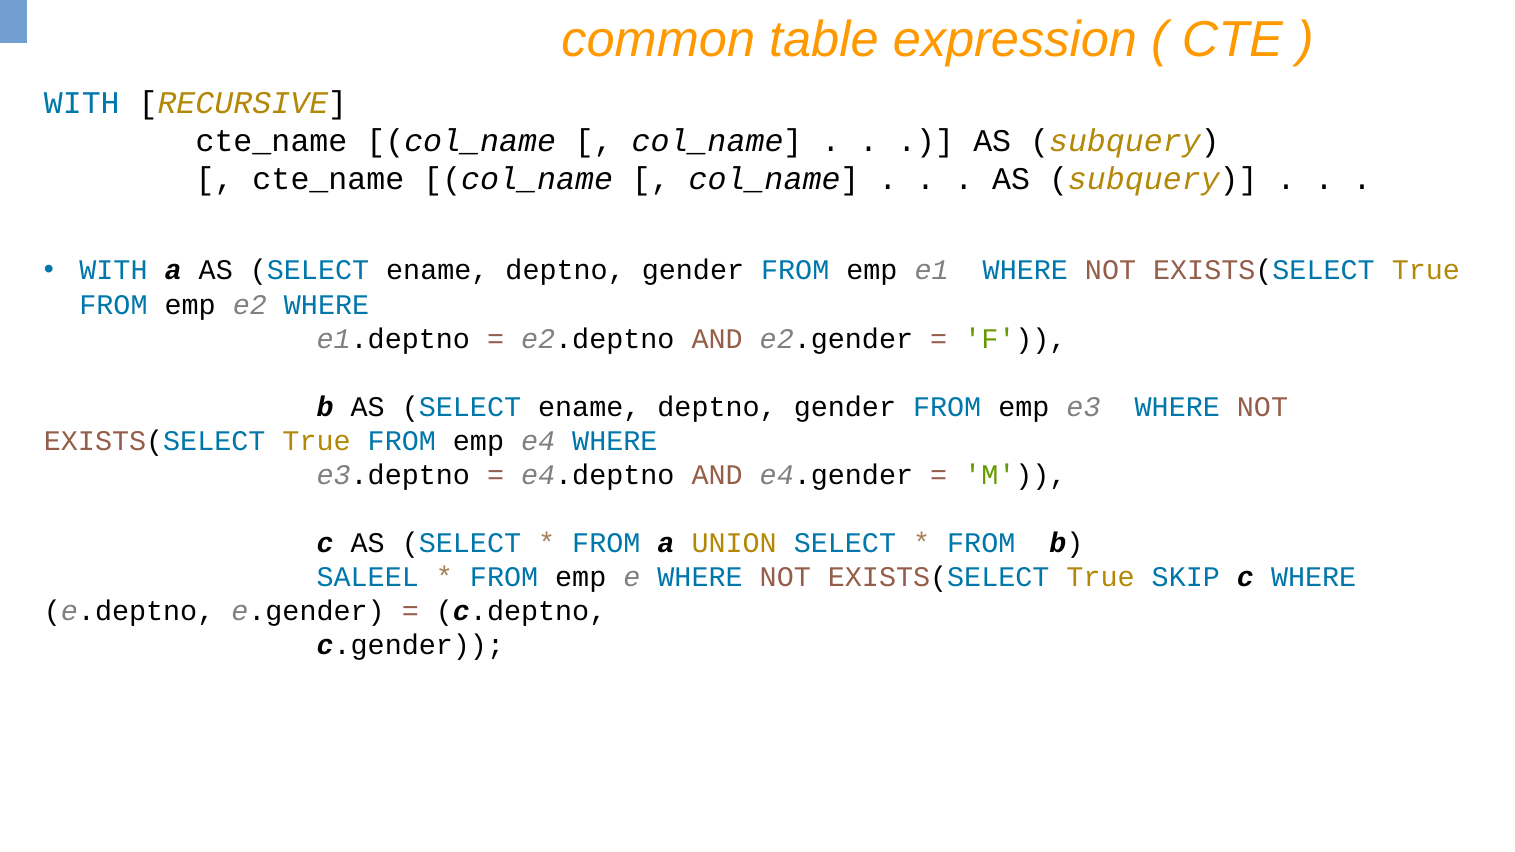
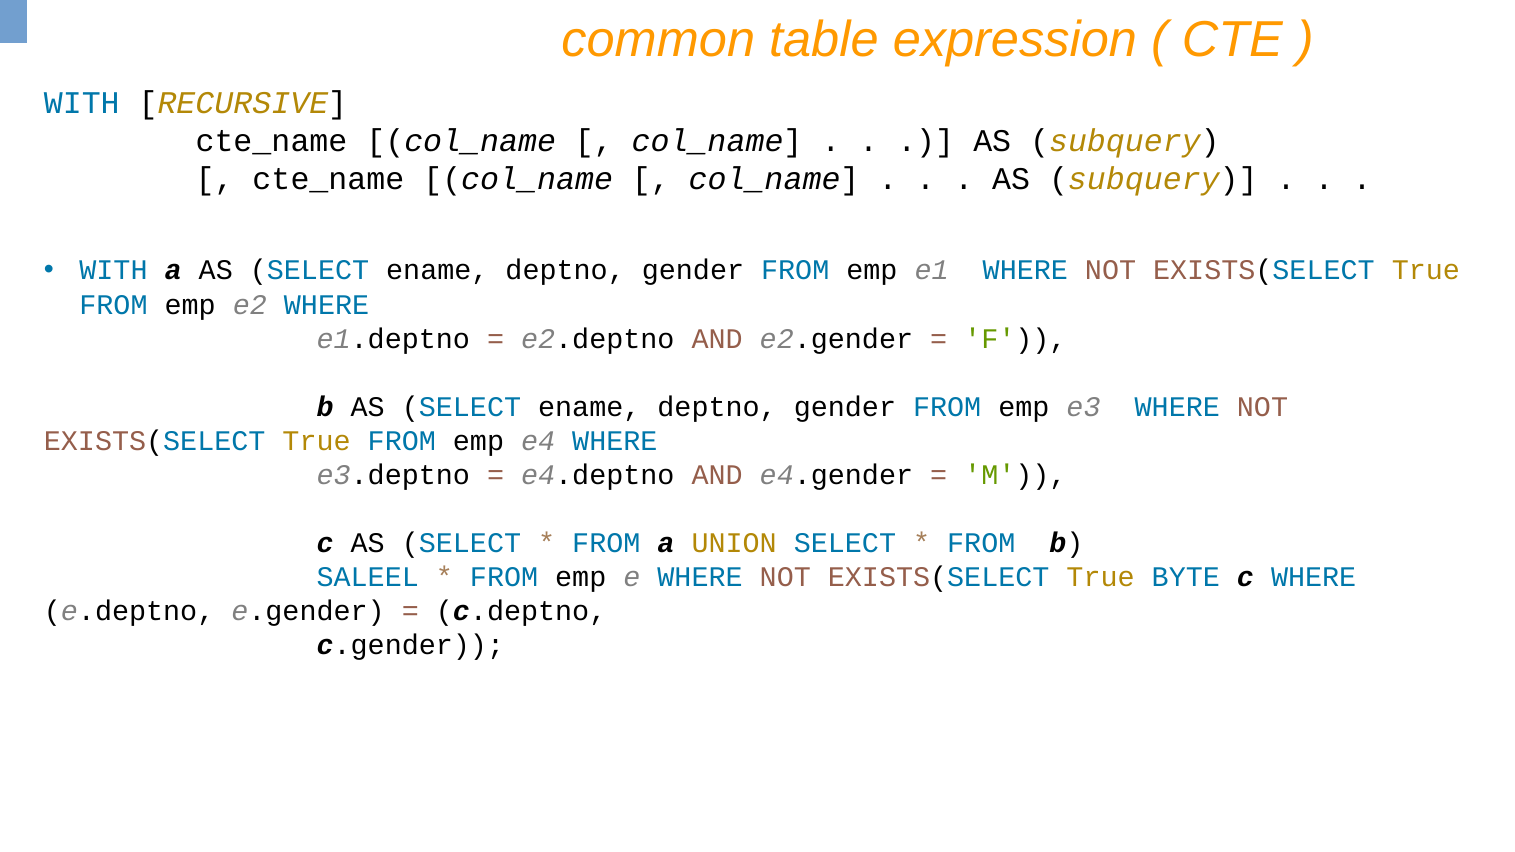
SKIP: SKIP -> BYTE (1186, 577)
